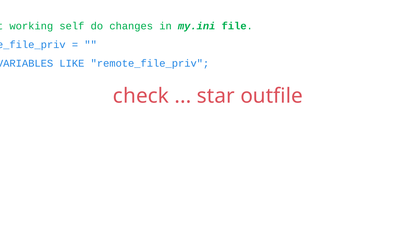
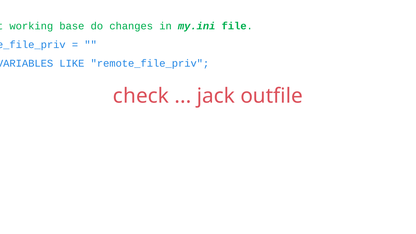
self: self -> base (72, 26)
star: star -> jack (216, 96)
